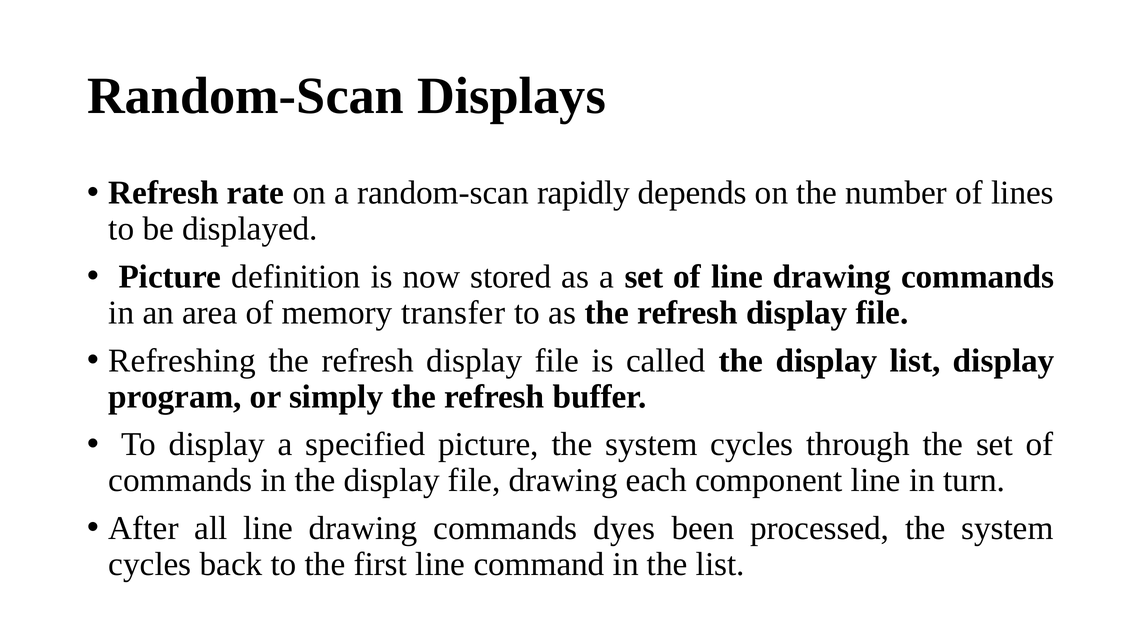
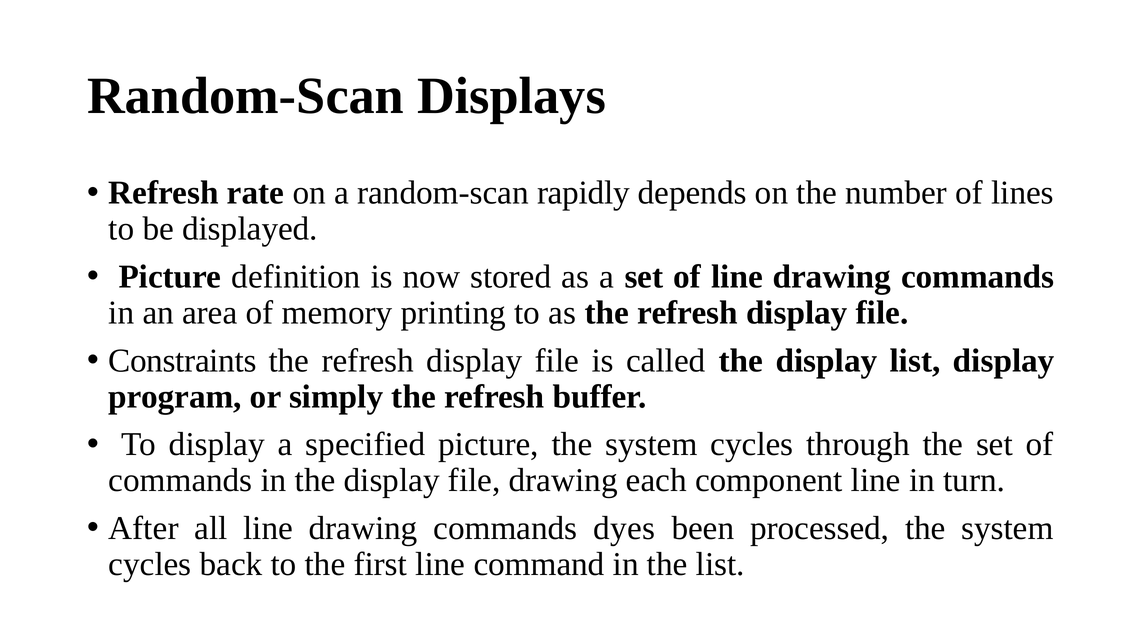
transfer: transfer -> printing (453, 313)
Refreshing: Refreshing -> Constraints (182, 361)
